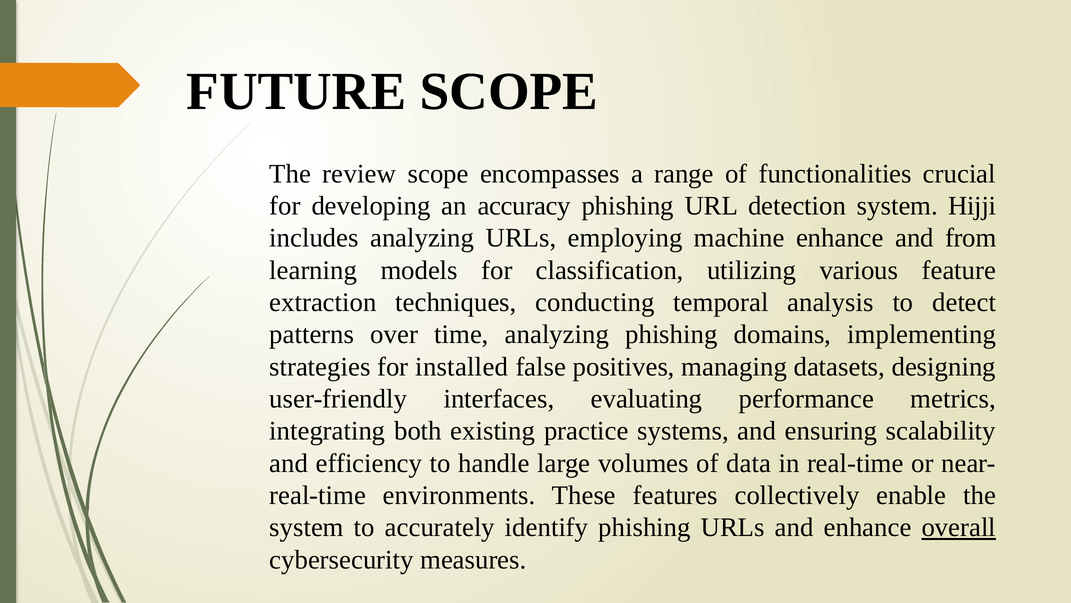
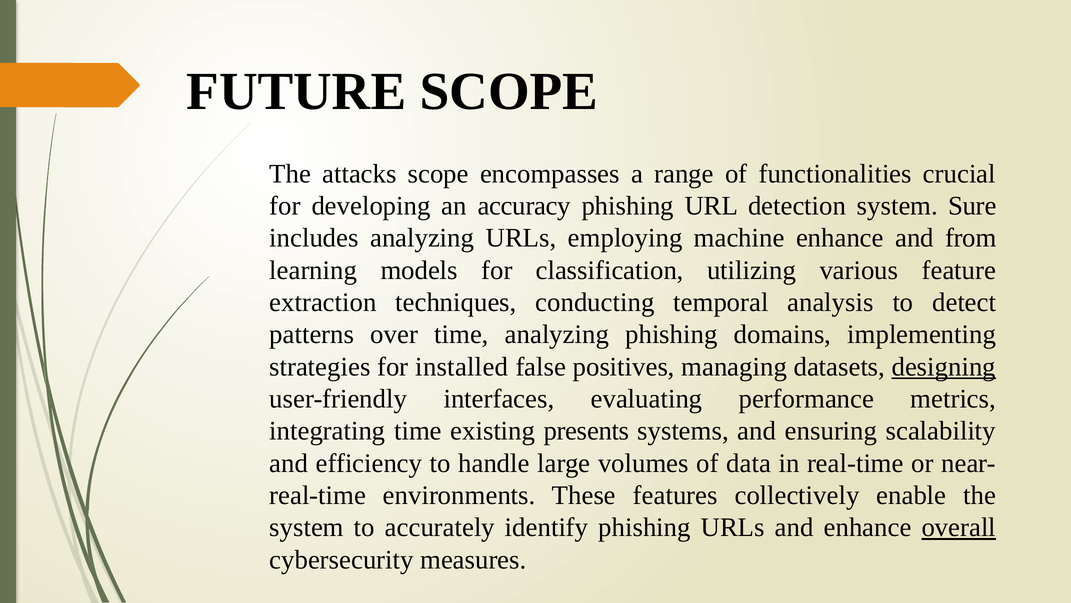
review: review -> attacks (359, 174)
Hijji: Hijji -> Sure (972, 206)
designing underline: none -> present (944, 366)
integrating both: both -> time (418, 431)
practice: practice -> presents (586, 431)
